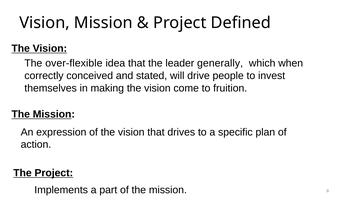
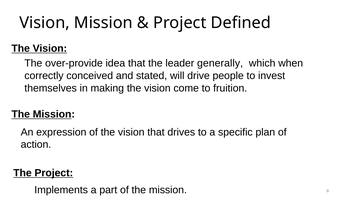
over-flexible: over-flexible -> over-provide (74, 63)
